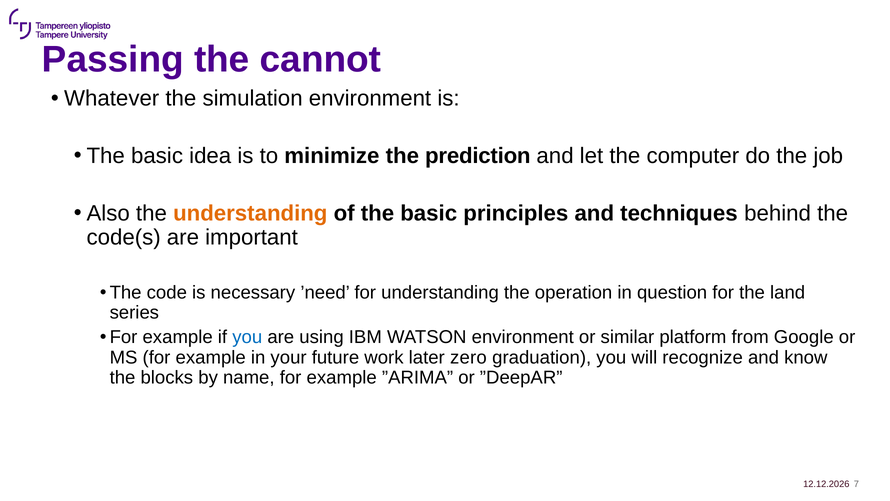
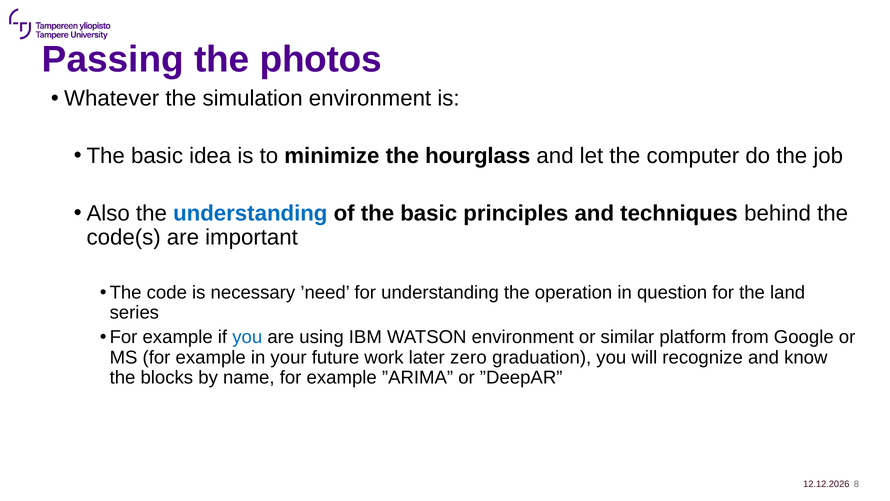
cannot: cannot -> photos (321, 59)
prediction: prediction -> hourglass (478, 156)
understanding colour: orange -> blue (250, 213)
7: 7 -> 8 (856, 484)
